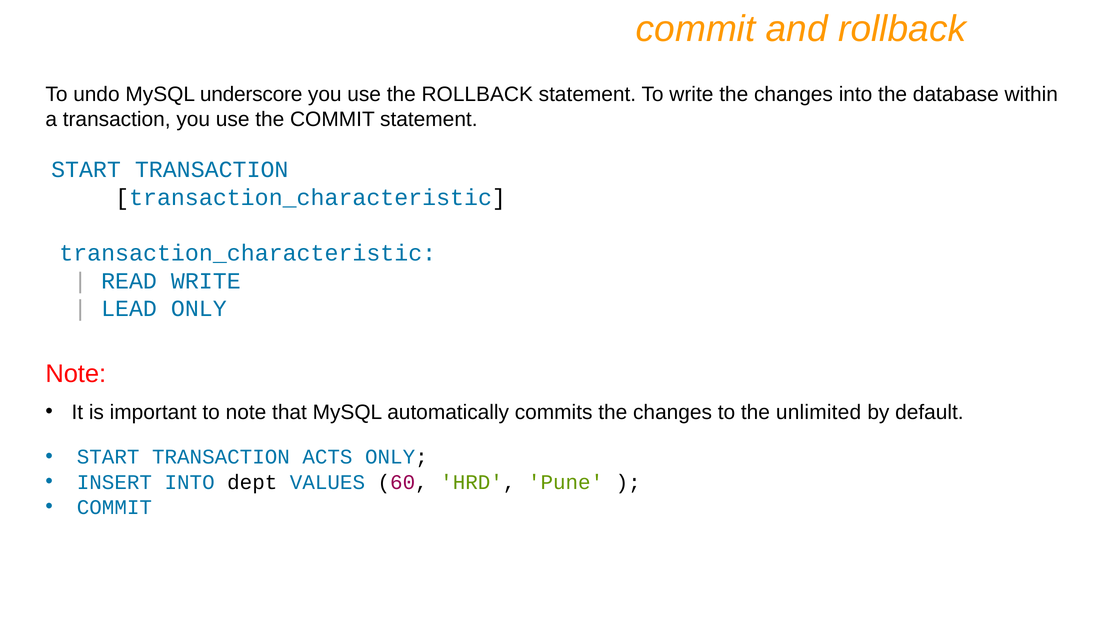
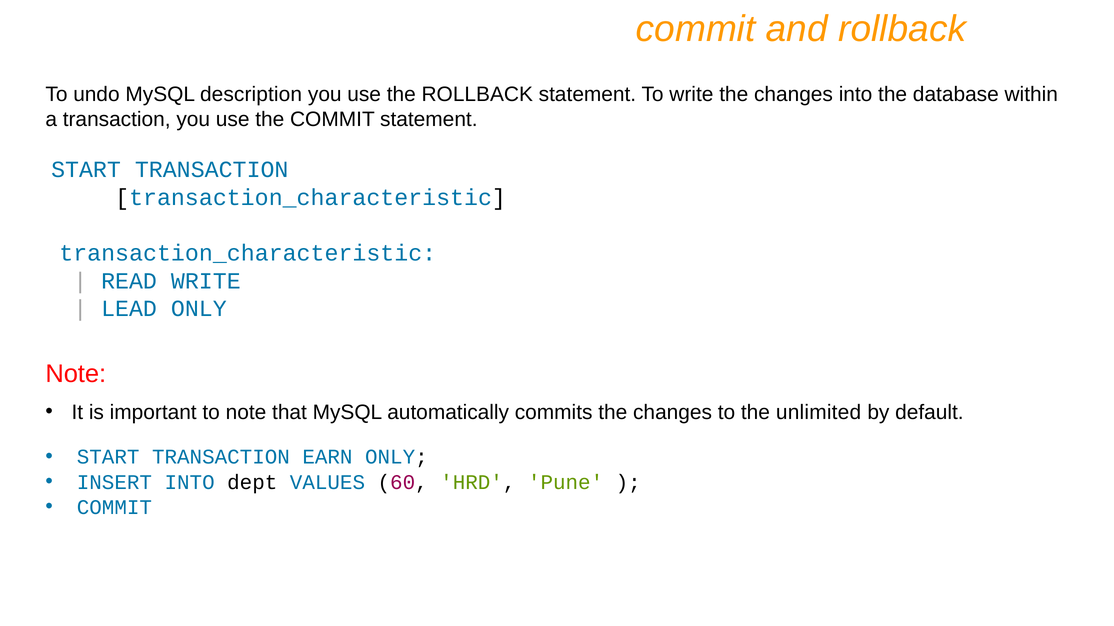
underscore: underscore -> description (251, 95)
ACTS: ACTS -> EARN (327, 458)
